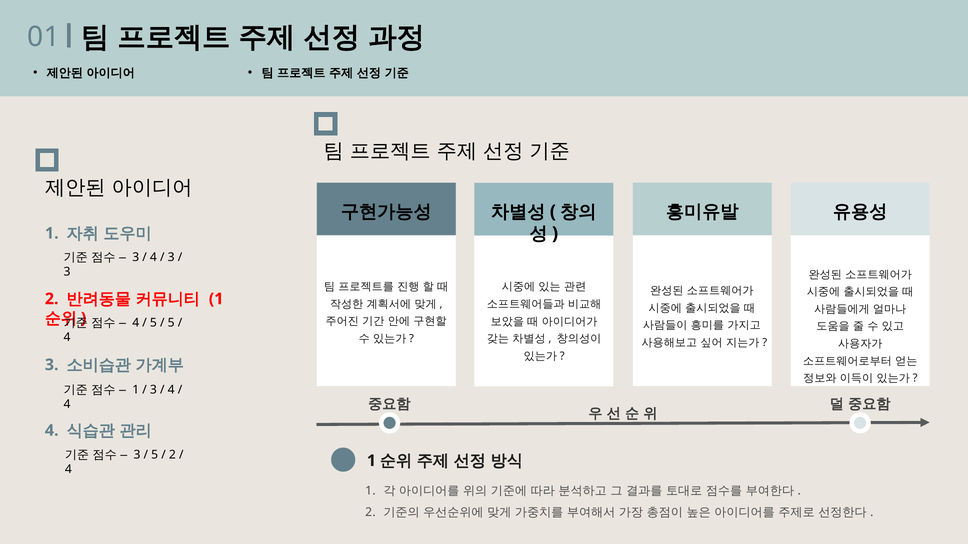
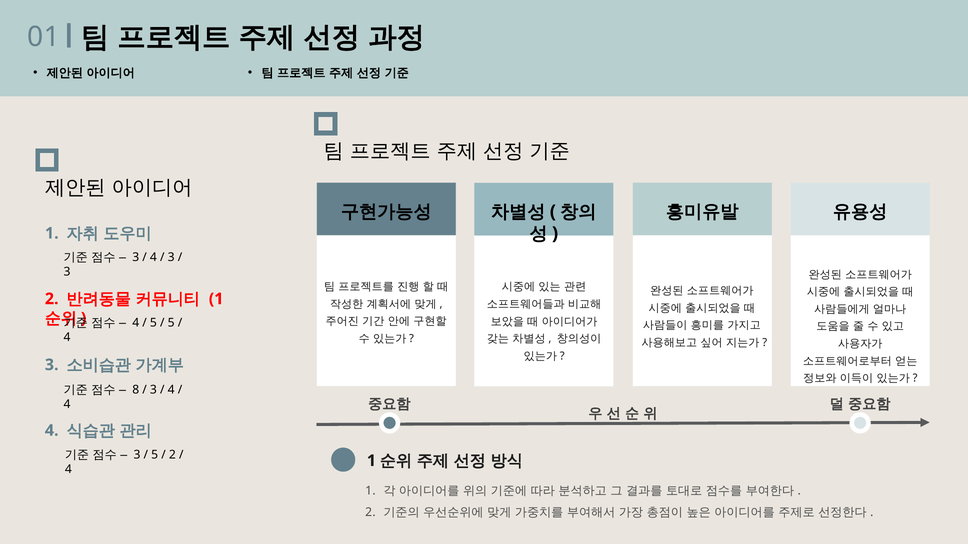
1: 1 -> 8 (136, 390)
